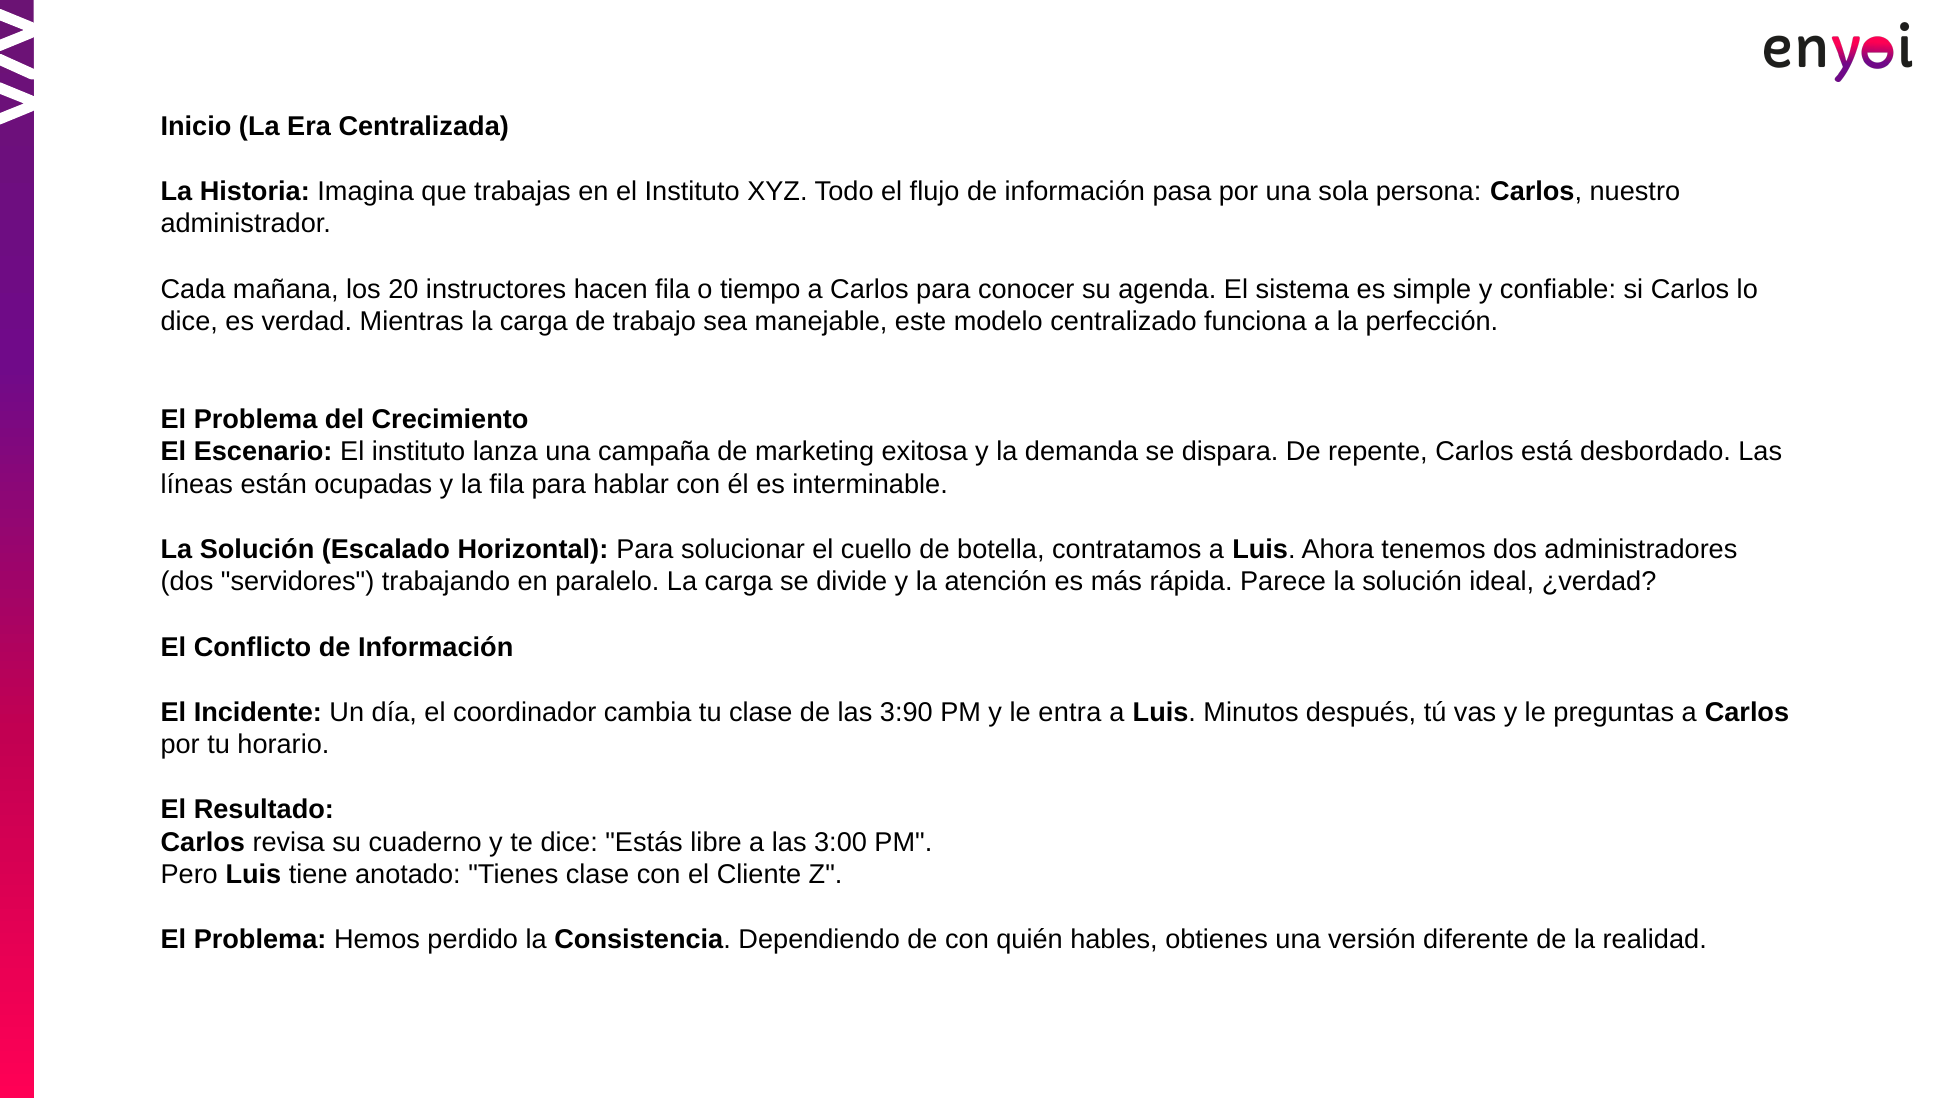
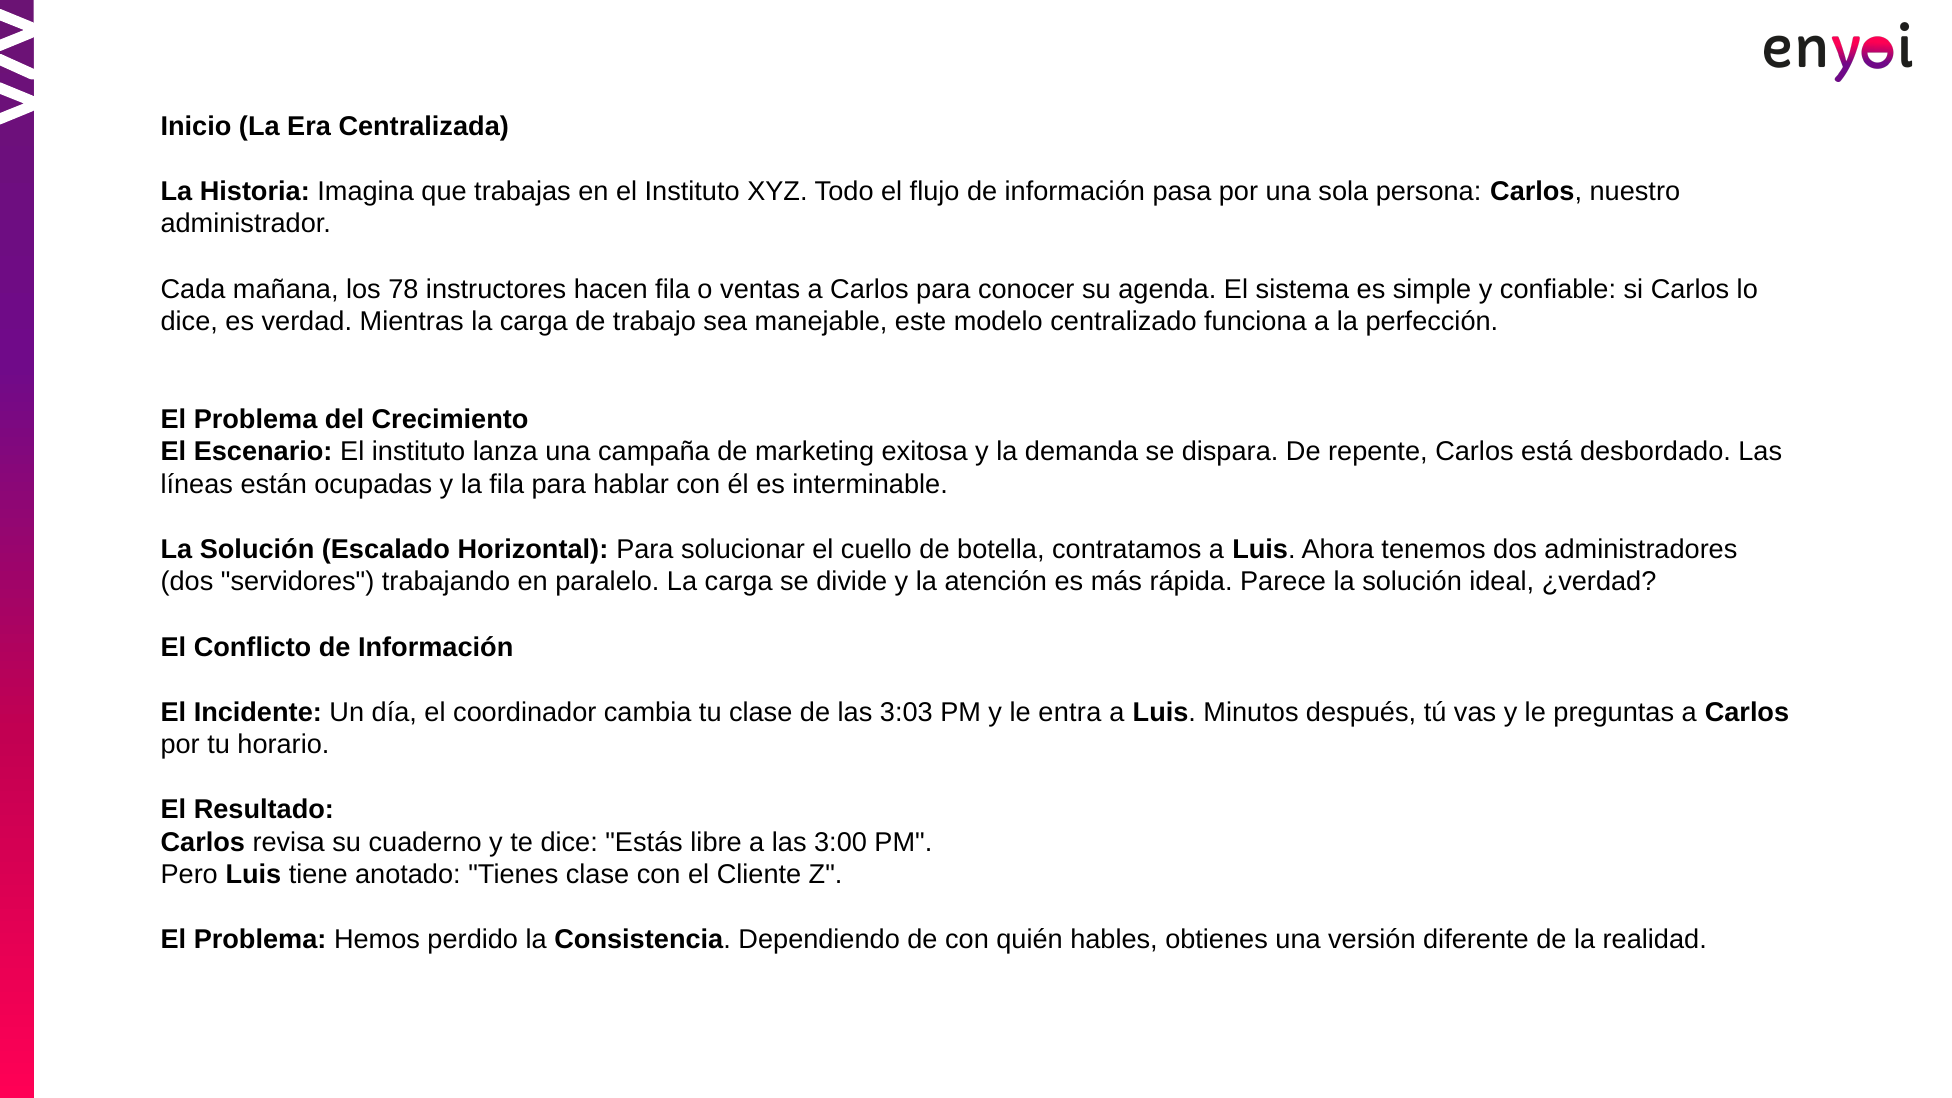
20: 20 -> 78 (403, 289)
tiempo: tiempo -> ventas (760, 289)
3:90: 3:90 -> 3:03 (906, 712)
